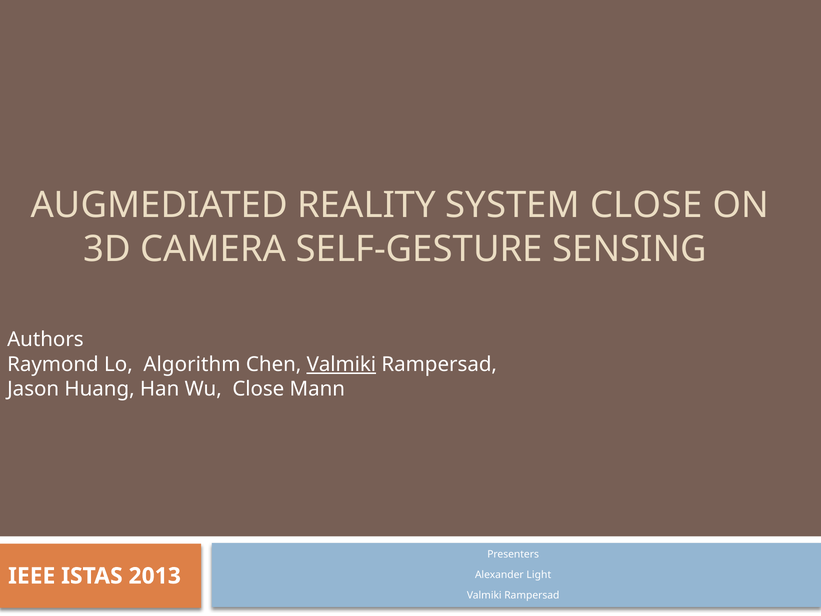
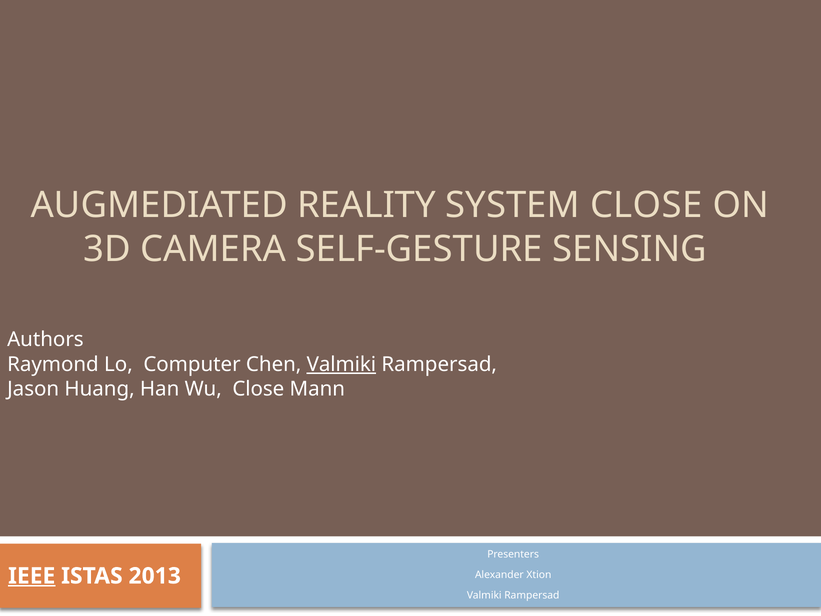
Algorithm: Algorithm -> Computer (192, 364)
Light: Light -> Xtion (539, 575)
IEEE underline: none -> present (32, 576)
